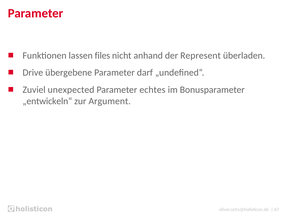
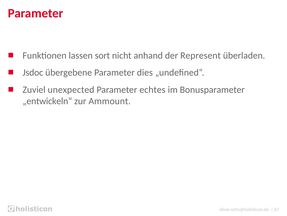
files: files -> sort (102, 55)
Drive: Drive -> Jsdoc (33, 72)
darf: darf -> dies (145, 72)
Argument: Argument -> Ammount (110, 101)
